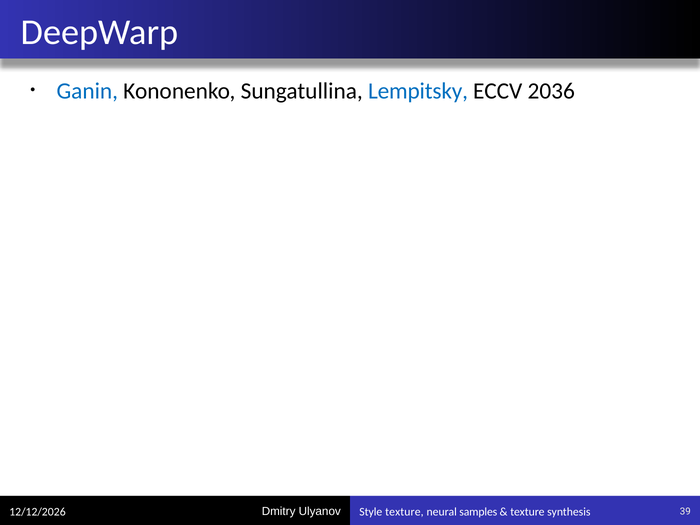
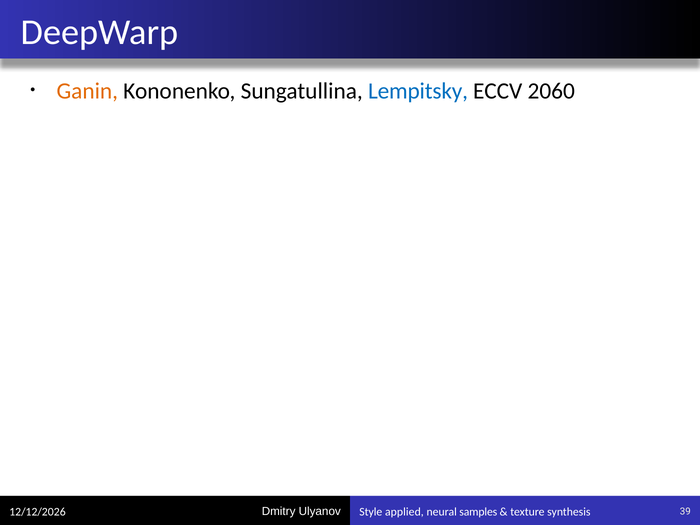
Ganin colour: blue -> orange (87, 91)
2036: 2036 -> 2060 (551, 91)
Style texture: texture -> applied (404, 512)
